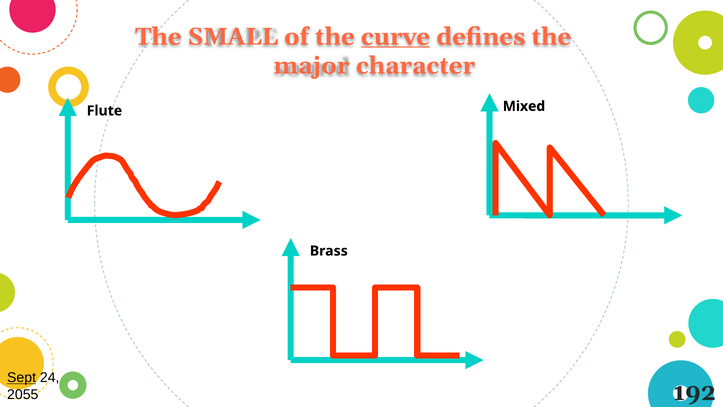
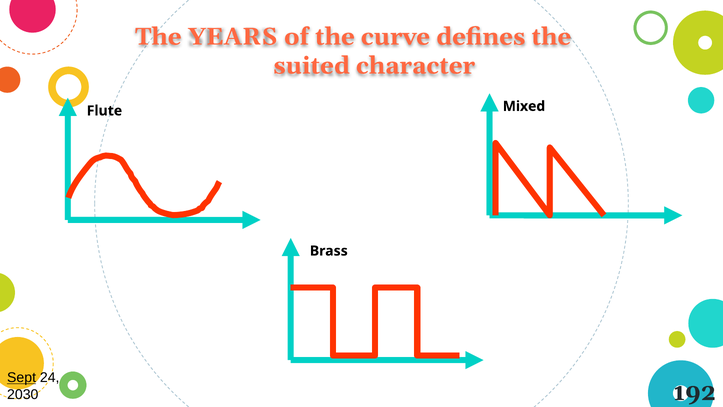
SMALL: SMALL -> YEARS (233, 37)
curve underline: present -> none (395, 37)
major: major -> suited (312, 66)
2055: 2055 -> 2030 (23, 394)
